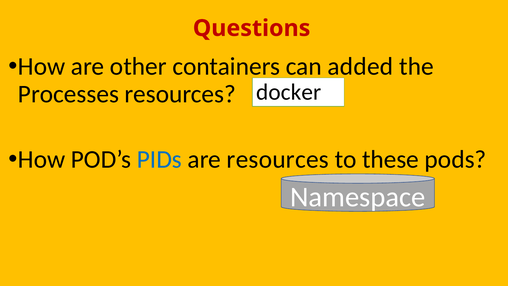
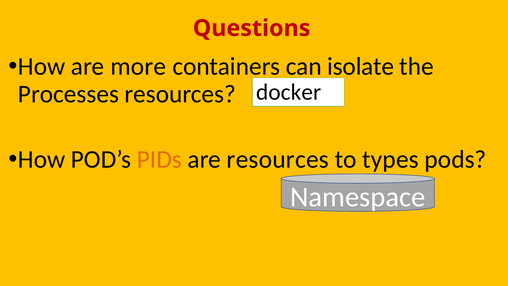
other: other -> more (138, 66)
added: added -> isolate (361, 66)
PIDs colour: blue -> orange (159, 159)
these: these -> types (390, 159)
